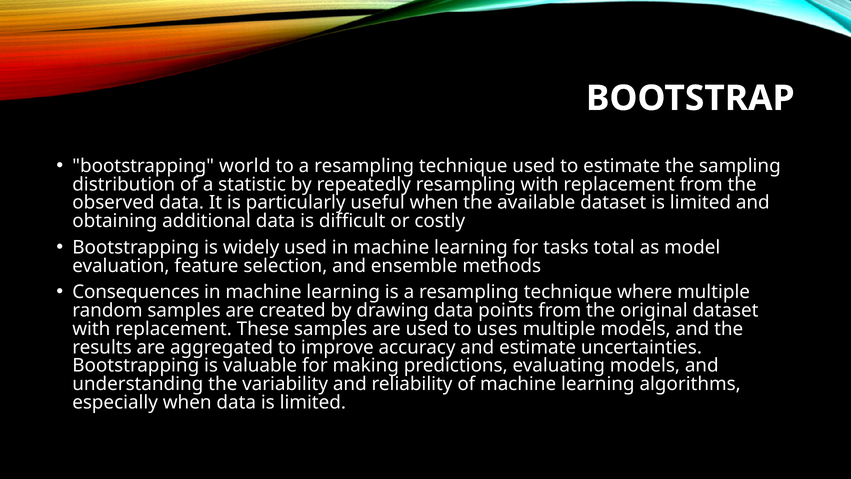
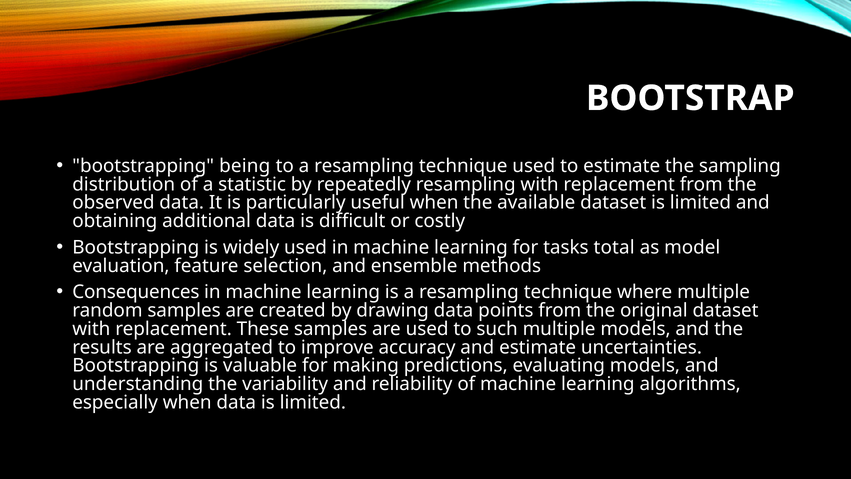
world: world -> being (245, 166)
uses: uses -> such (497, 329)
